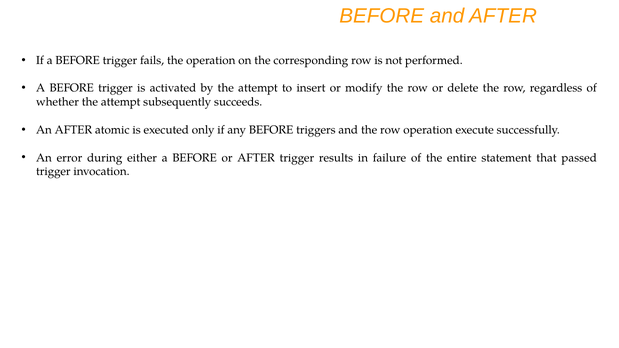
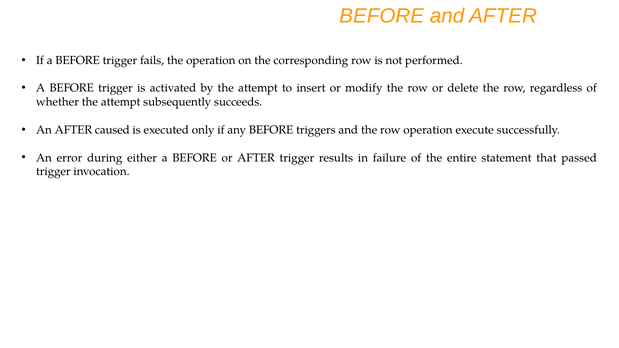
atomic: atomic -> caused (112, 130)
